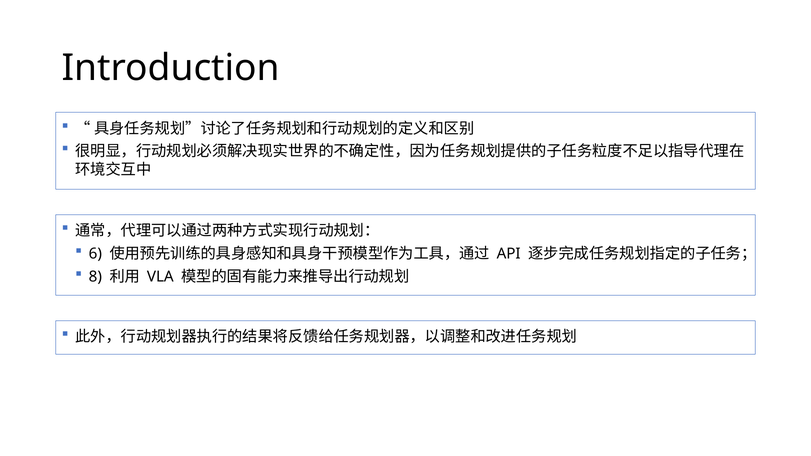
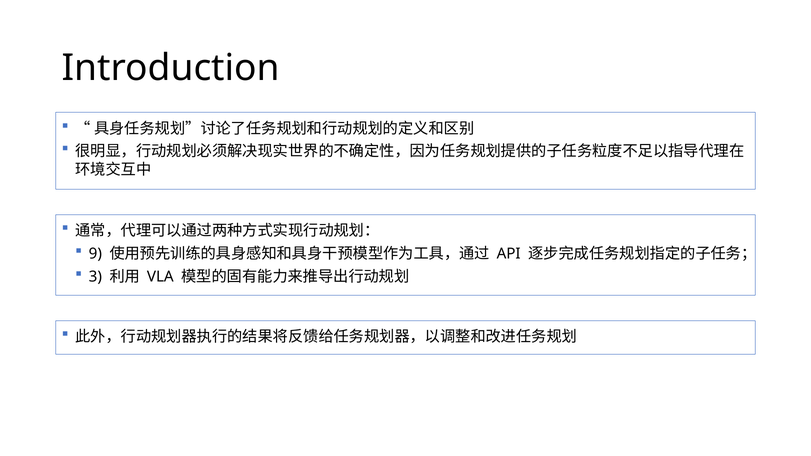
6: 6 -> 9 (95, 254)
8: 8 -> 3 (95, 277)
